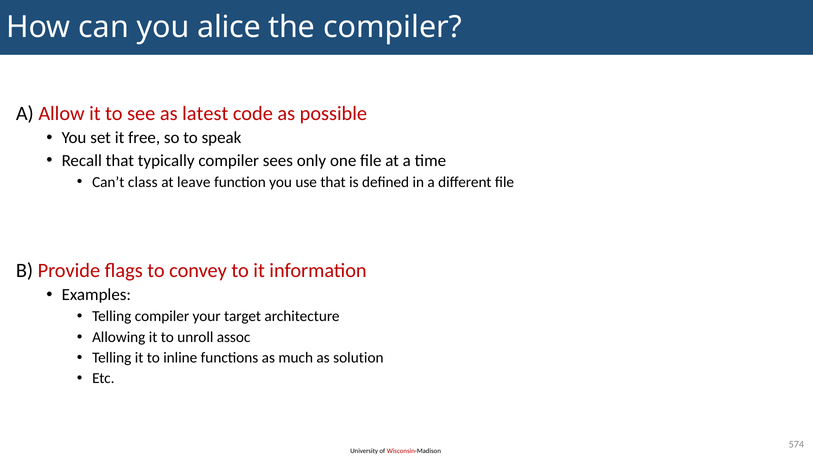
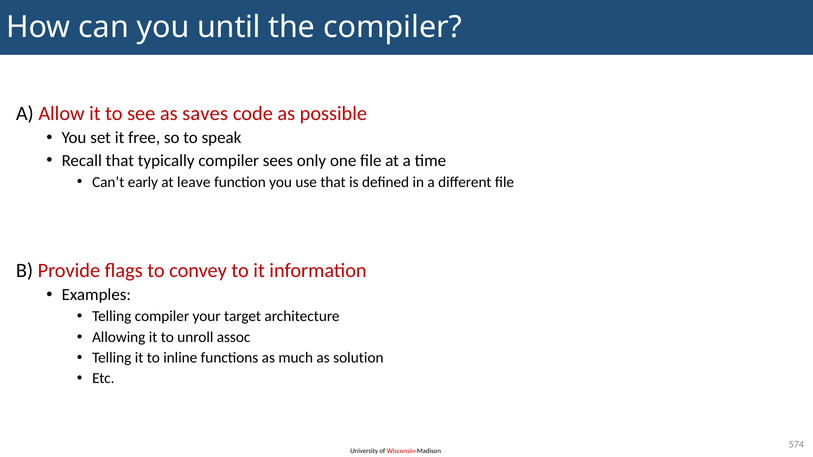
alice: alice -> until (229, 27)
latest: latest -> saves (205, 114)
class: class -> early (143, 182)
